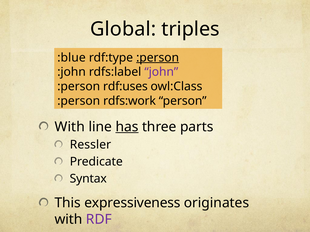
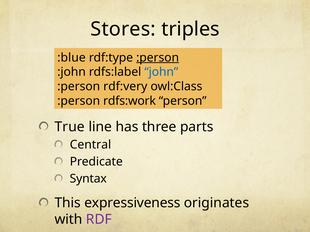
Global: Global -> Stores (123, 29)
john colour: purple -> blue (161, 72)
rdf:uses: rdf:uses -> rdf:very (125, 87)
With: With -> True (70, 127)
has underline: present -> none (127, 127)
Ressler: Ressler -> Central (90, 145)
